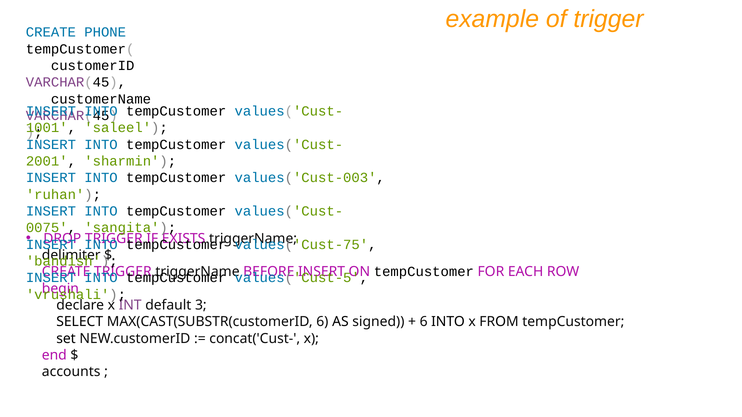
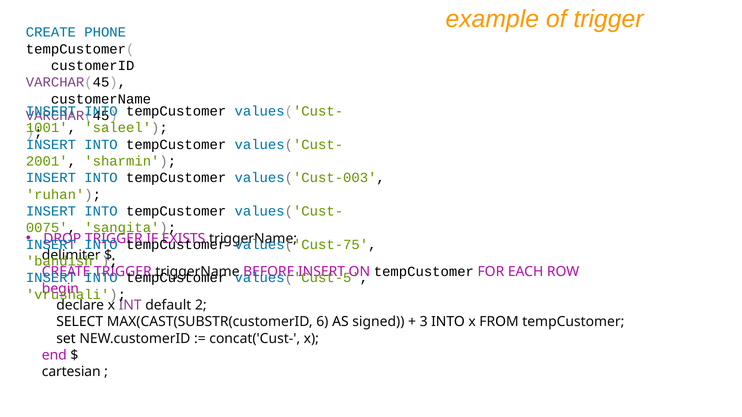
3: 3 -> 2 (201, 305)
6: 6 -> 3 (424, 322)
accounts: accounts -> cartesian (71, 372)
